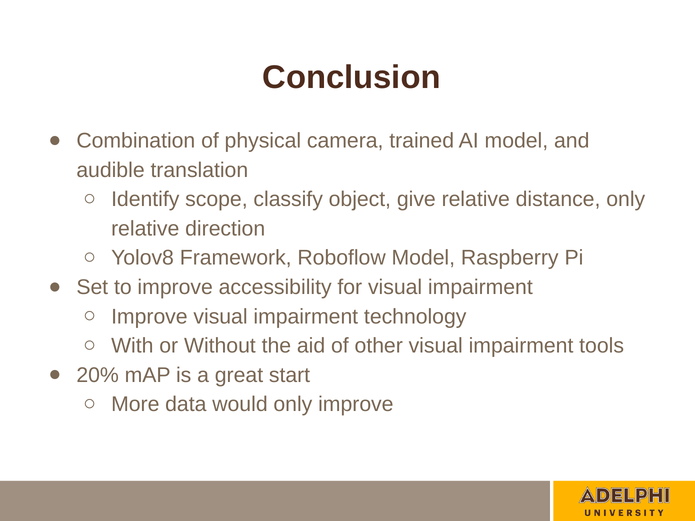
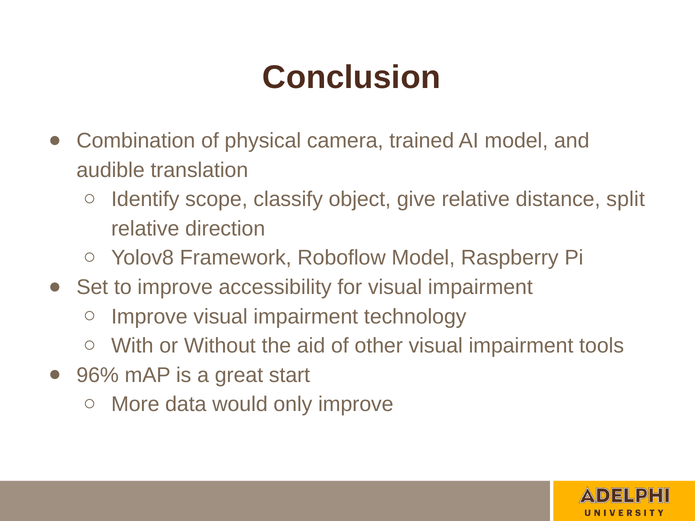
distance only: only -> split (626, 200)
20%: 20% -> 96% (98, 375)
